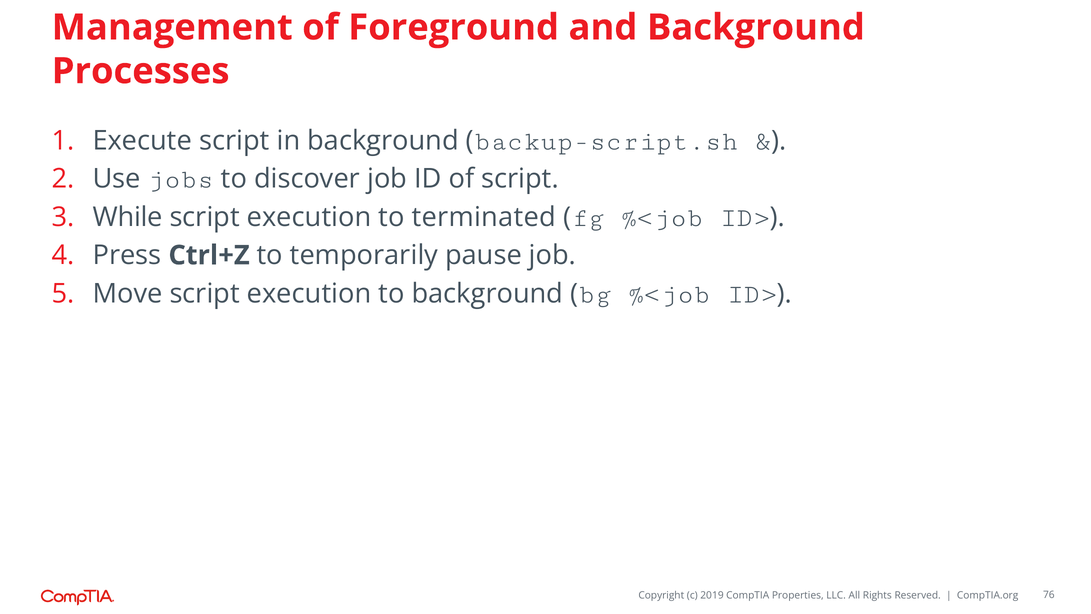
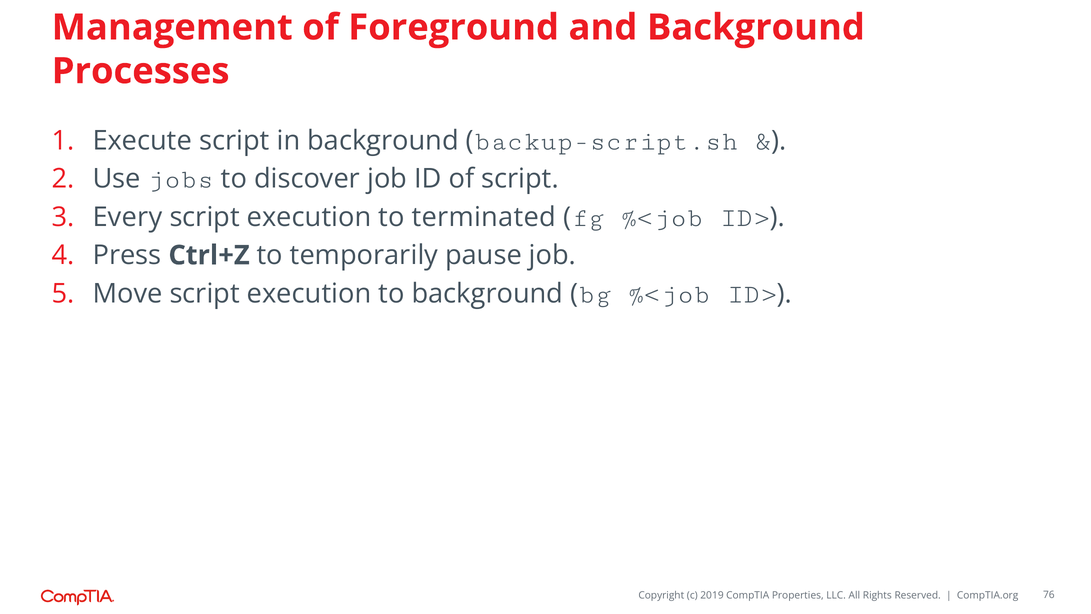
While: While -> Every (127, 217)
